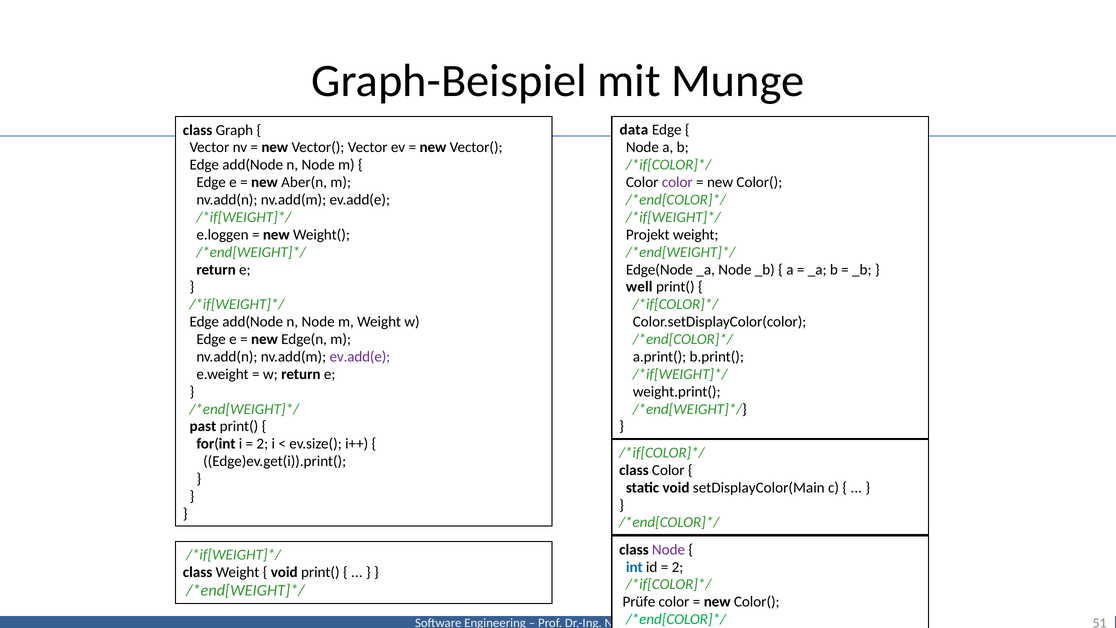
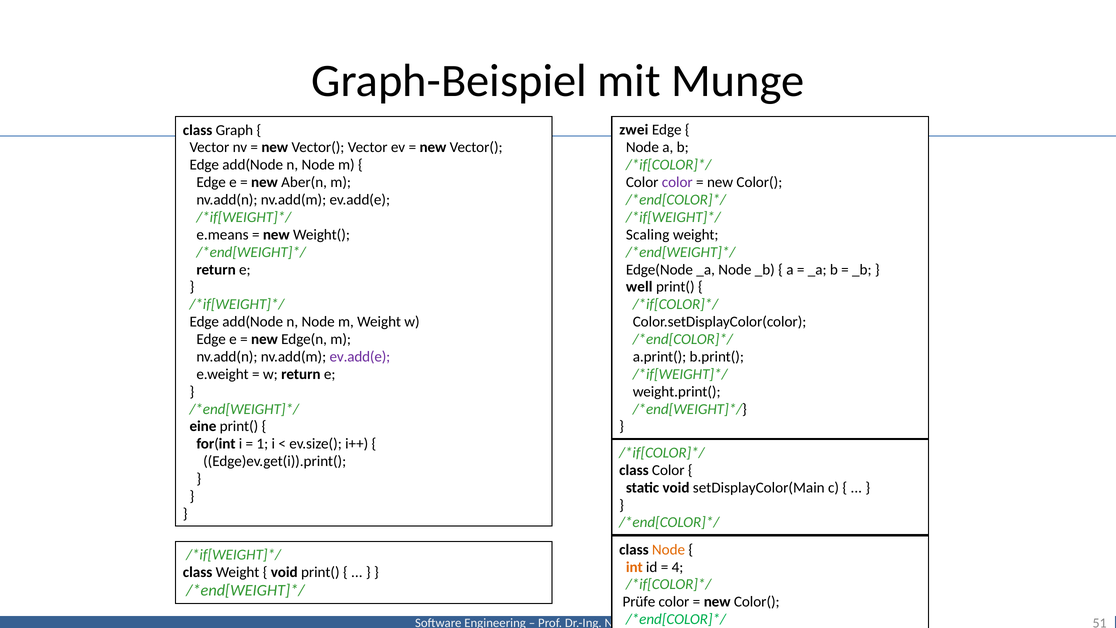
data: data -> zwei (634, 130)
Projekt: Projekt -> Scaling (648, 235)
e.loggen: e.loggen -> e.means (222, 235)
past: past -> eine (203, 426)
2: 2 -> 1 (262, 444)
Node colour: purple -> orange (669, 549)
int colour: blue -> orange (634, 567)
2: 2 -> 4 (677, 567)
